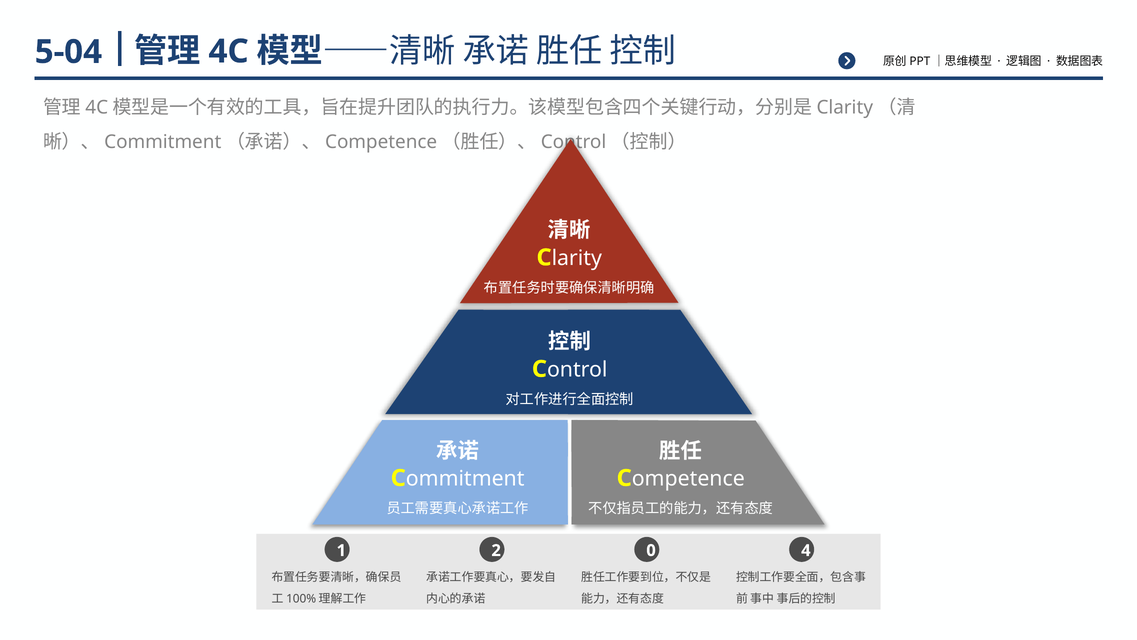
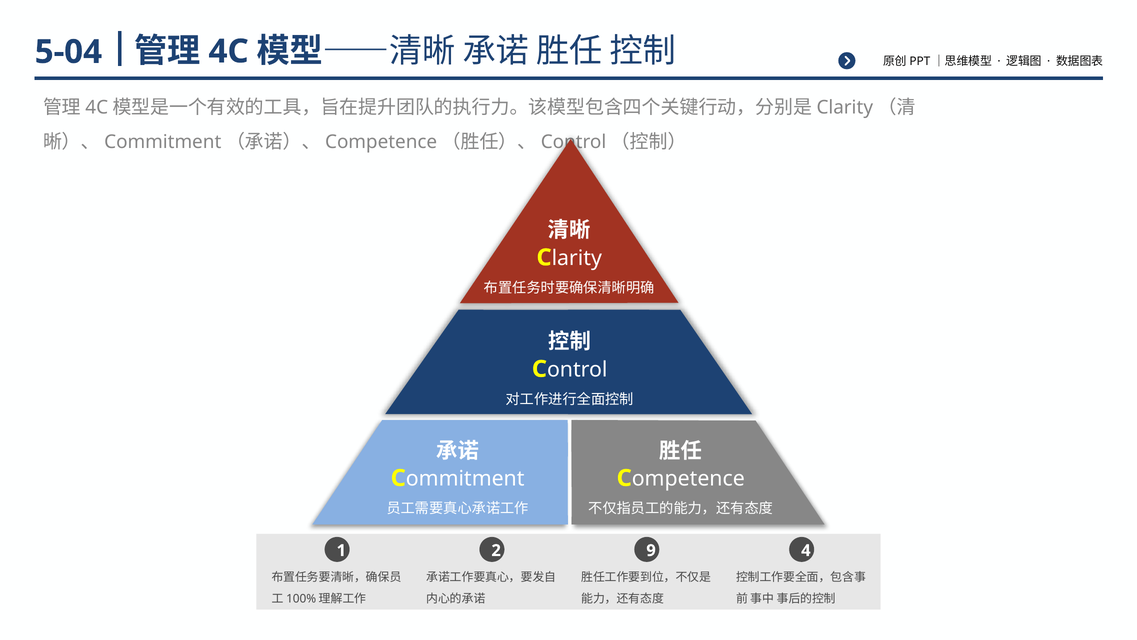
0: 0 -> 9 (651, 550)
